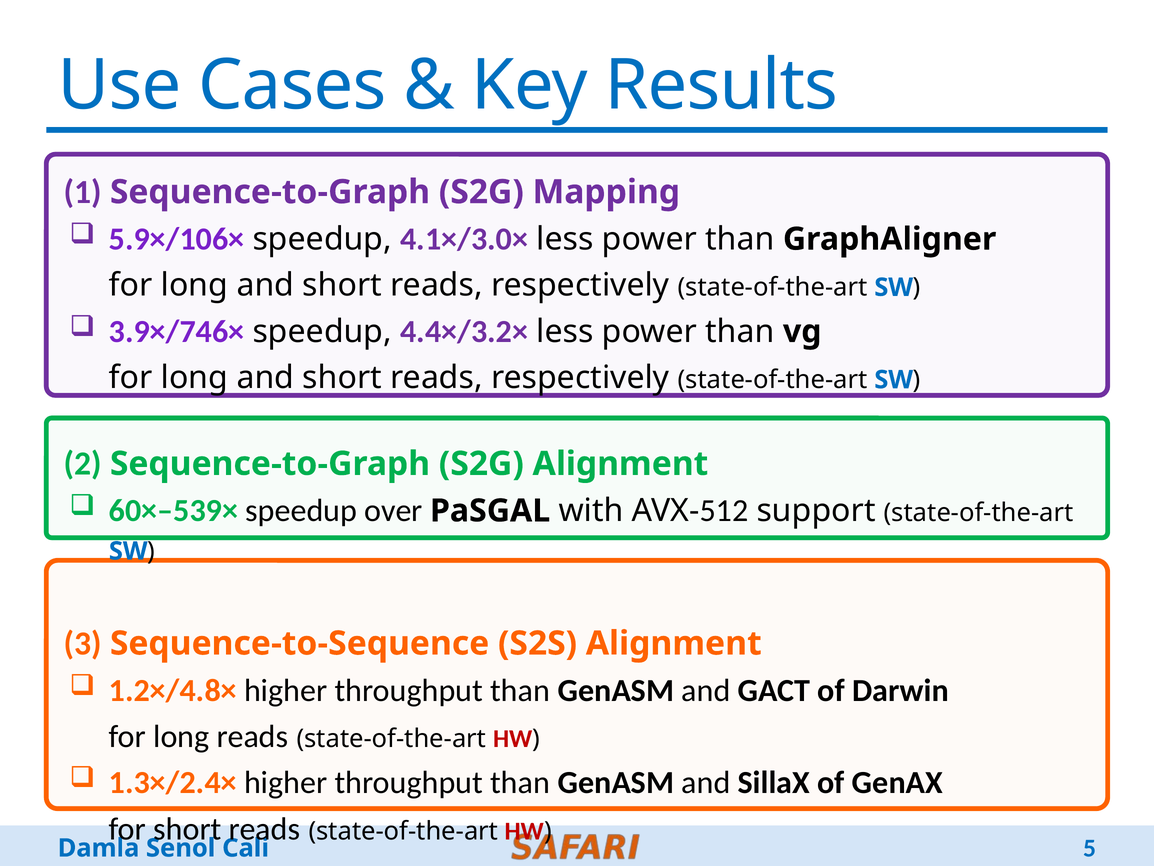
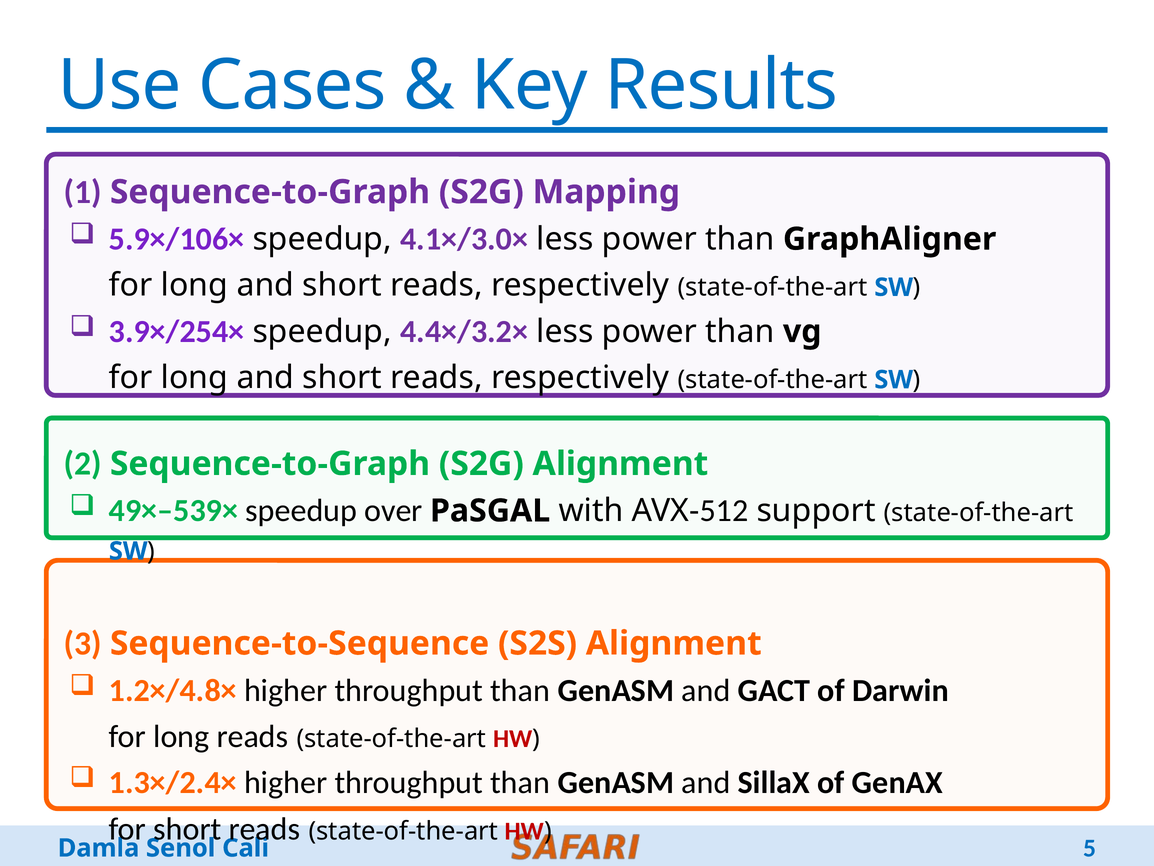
3.9×/746×: 3.9×/746× -> 3.9×/254× (177, 331)
60×–539×: 60×–539× -> 49×–539× (173, 511)
